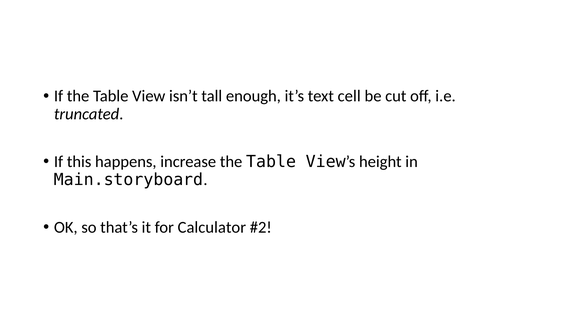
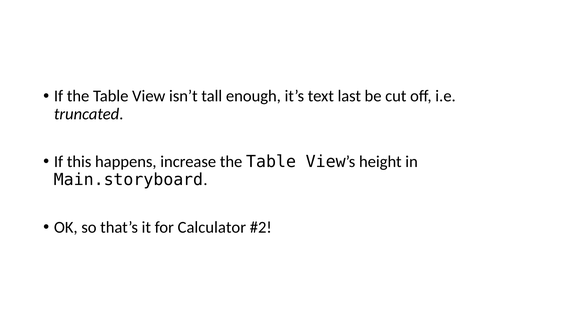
cell: cell -> last (349, 96)
